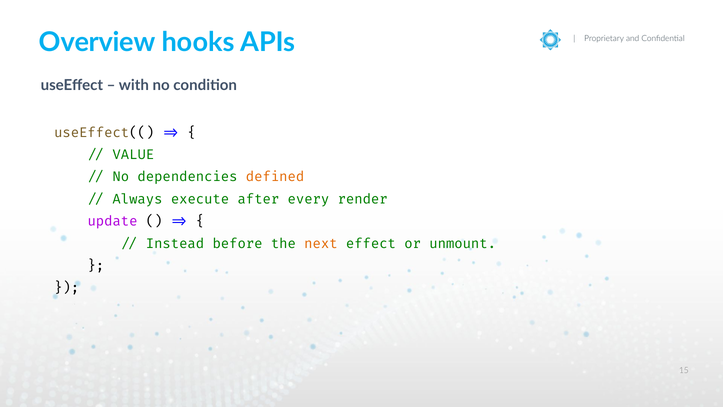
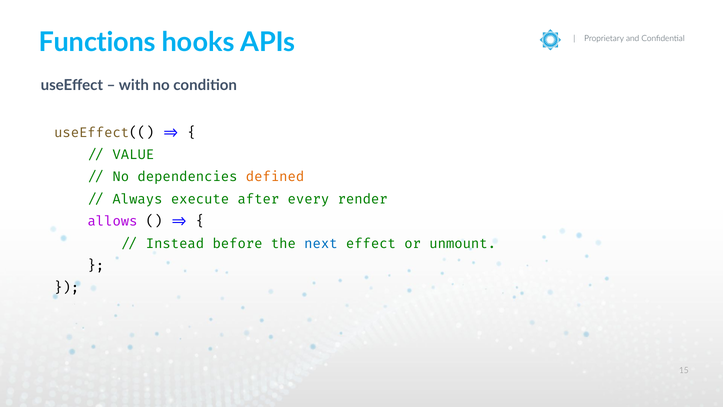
Overview: Overview -> Functions (97, 42)
update: update -> allows (113, 221)
next colour: orange -> blue (321, 243)
